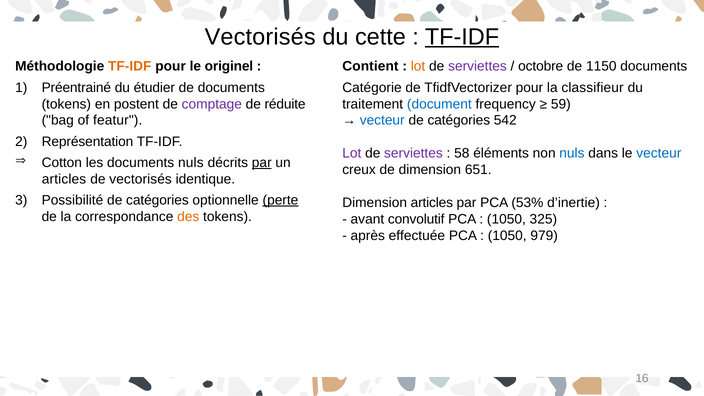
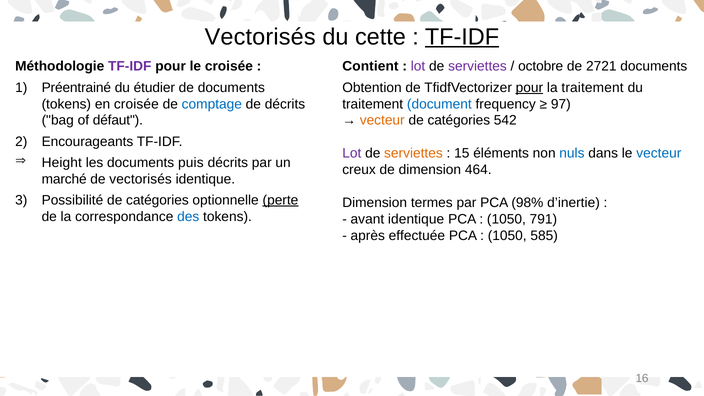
TF-IDF colour: orange -> purple (130, 66)
le originel: originel -> croisée (229, 66)
lot colour: orange -> purple (418, 66)
1150: 1150 -> 2721 (601, 66)
Catégorie: Catégorie -> Obtention (372, 88)
pour underline: none -> present (529, 88)
la classifieur: classifieur -> traitement (593, 88)
en postent: postent -> croisée (136, 104)
comptage colour: purple -> blue (212, 104)
de réduite: réduite -> décrits (285, 104)
59: 59 -> 97 (561, 104)
featur: featur -> défaut (118, 120)
vecteur colour: blue -> orange (382, 120)
Représentation: Représentation -> Encourageants (87, 142)
serviettes colour: purple -> orange (413, 153)
58: 58 -> 15 (462, 153)
Cotton: Cotton -> Height (62, 163)
documents nuls: nuls -> puis (191, 163)
par underline: present -> none (262, 163)
651: 651 -> 464 (478, 170)
articles: articles -> marché (64, 179)
Dimension articles: articles -> termes (432, 203)
53%: 53% -> 98% (527, 203)
des colour: orange -> blue (188, 217)
avant convolutif: convolutif -> identique (416, 219)
325: 325 -> 791 (543, 219)
979: 979 -> 585 (544, 236)
